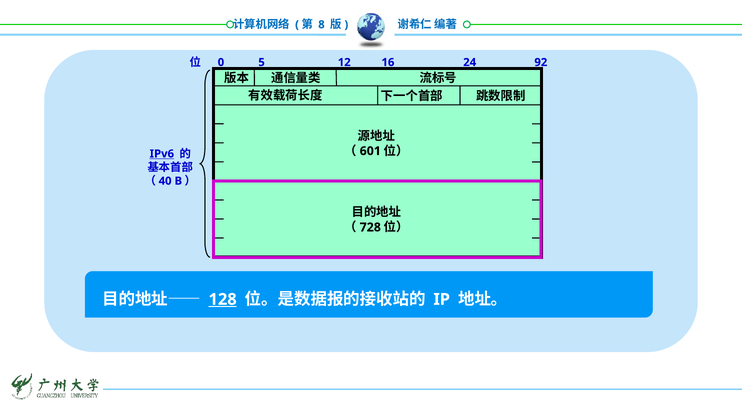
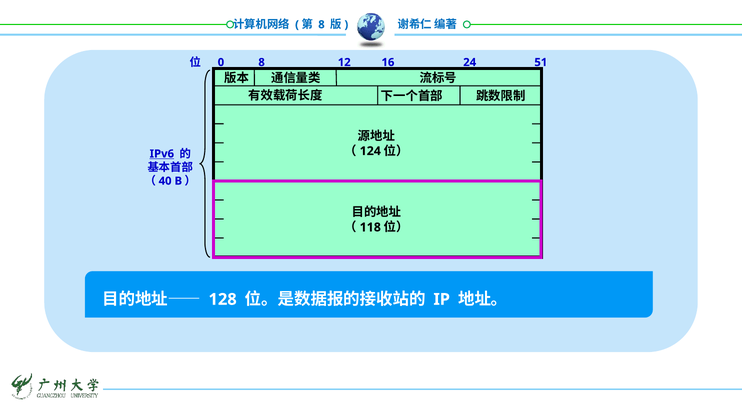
0 5: 5 -> 8 (262, 62)
92: 92 -> 51 (541, 62)
601: 601 -> 124 (370, 151)
728: 728 -> 118 (370, 228)
128 underline: present -> none (223, 300)
